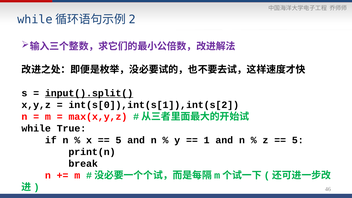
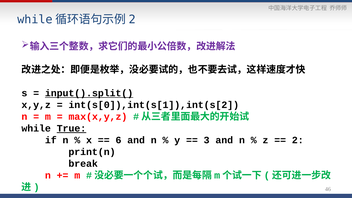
True underline: none -> present (71, 128)
5: 5 -> 6 (118, 140)
1: 1 -> 3 (207, 140)
5: 5 -> 2 (298, 140)
